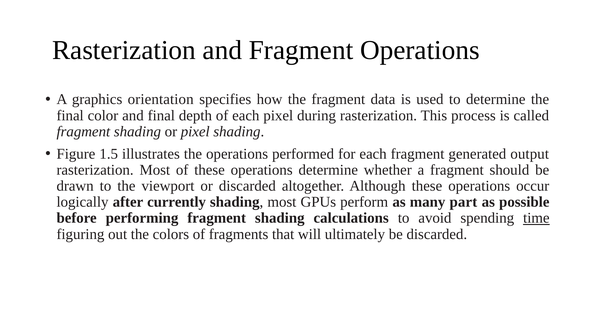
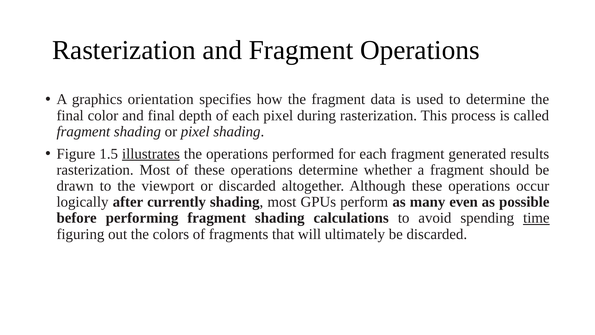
illustrates underline: none -> present (151, 154)
output: output -> results (530, 154)
part: part -> even (464, 202)
